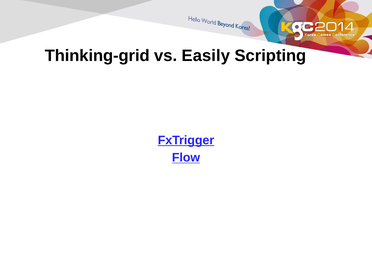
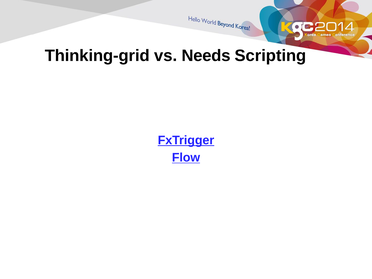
Easily: Easily -> Needs (206, 56)
